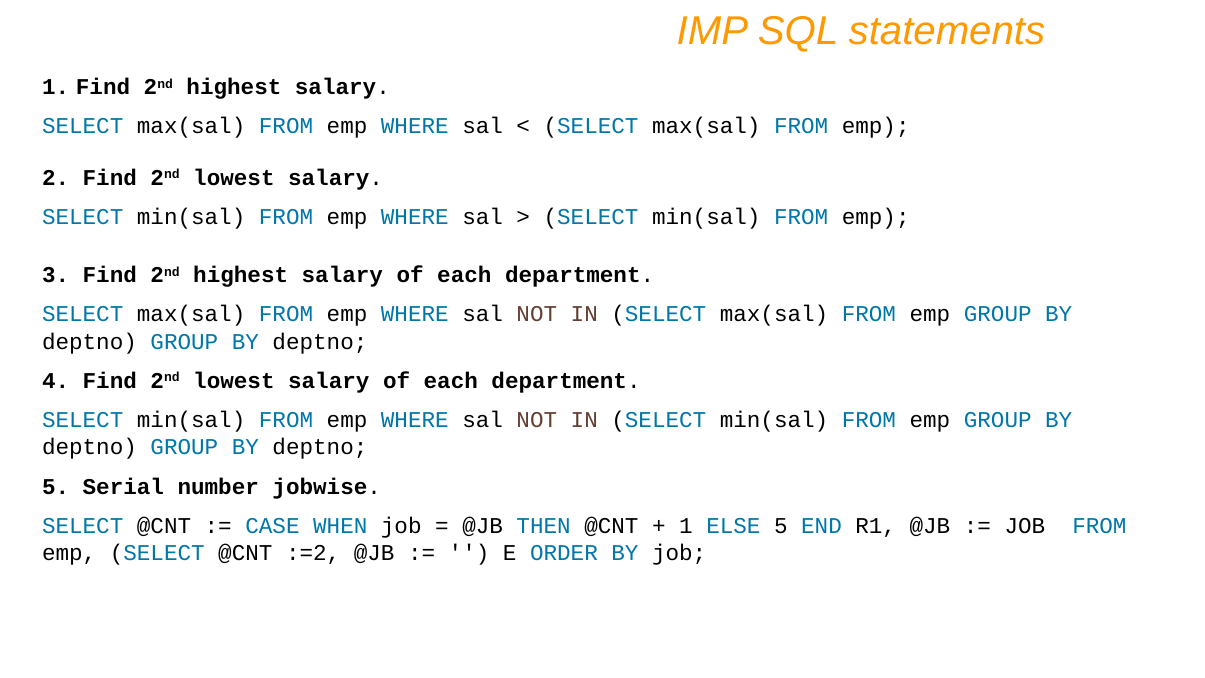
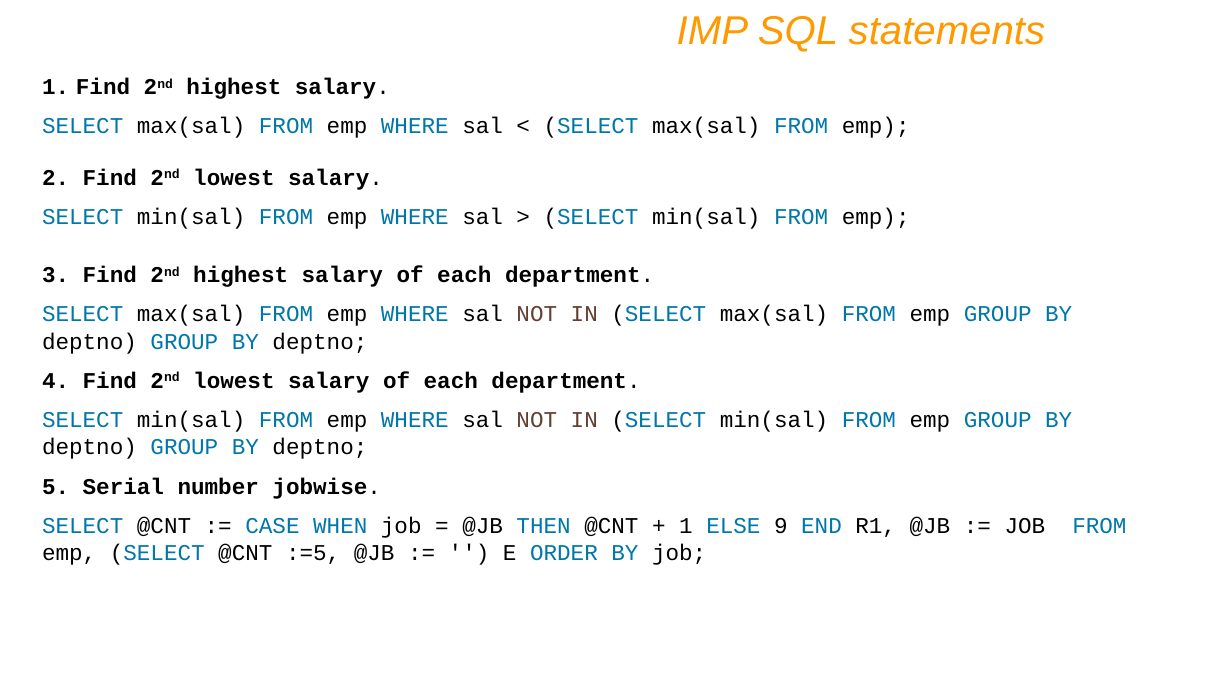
ELSE 5: 5 -> 9 (781, 526)
:=2: :=2 -> :=5 (313, 553)
